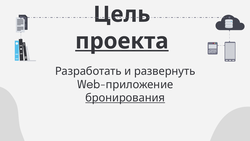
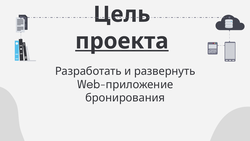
бронирования underline: present -> none (125, 98)
